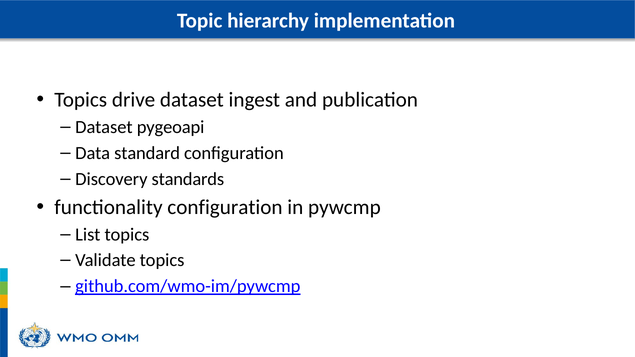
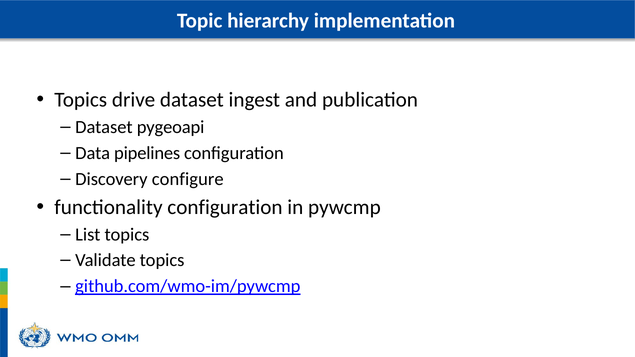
standard: standard -> pipelines (147, 153)
standards: standards -> configure (188, 179)
